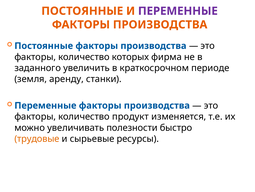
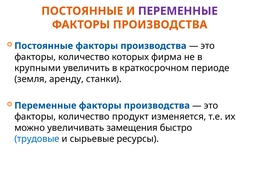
заданного: заданного -> крупными (38, 68)
полезности: полезности -> замещения (132, 127)
трудовые colour: orange -> blue (37, 138)
